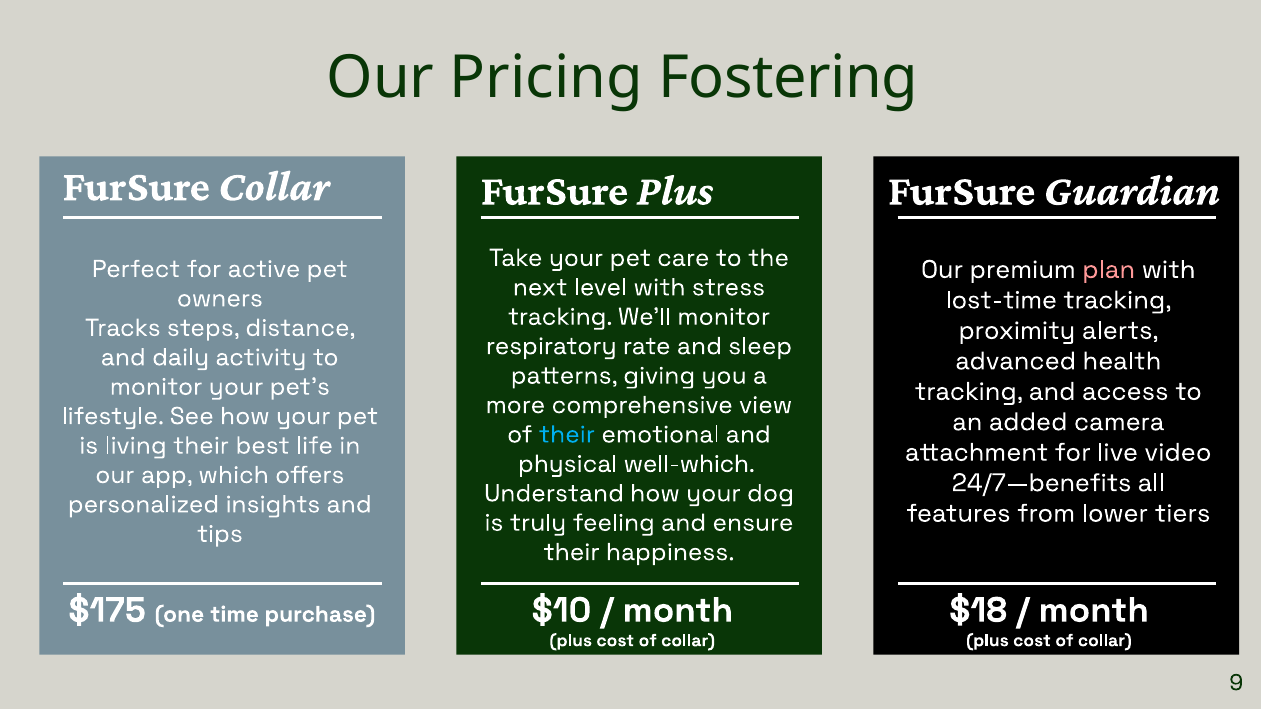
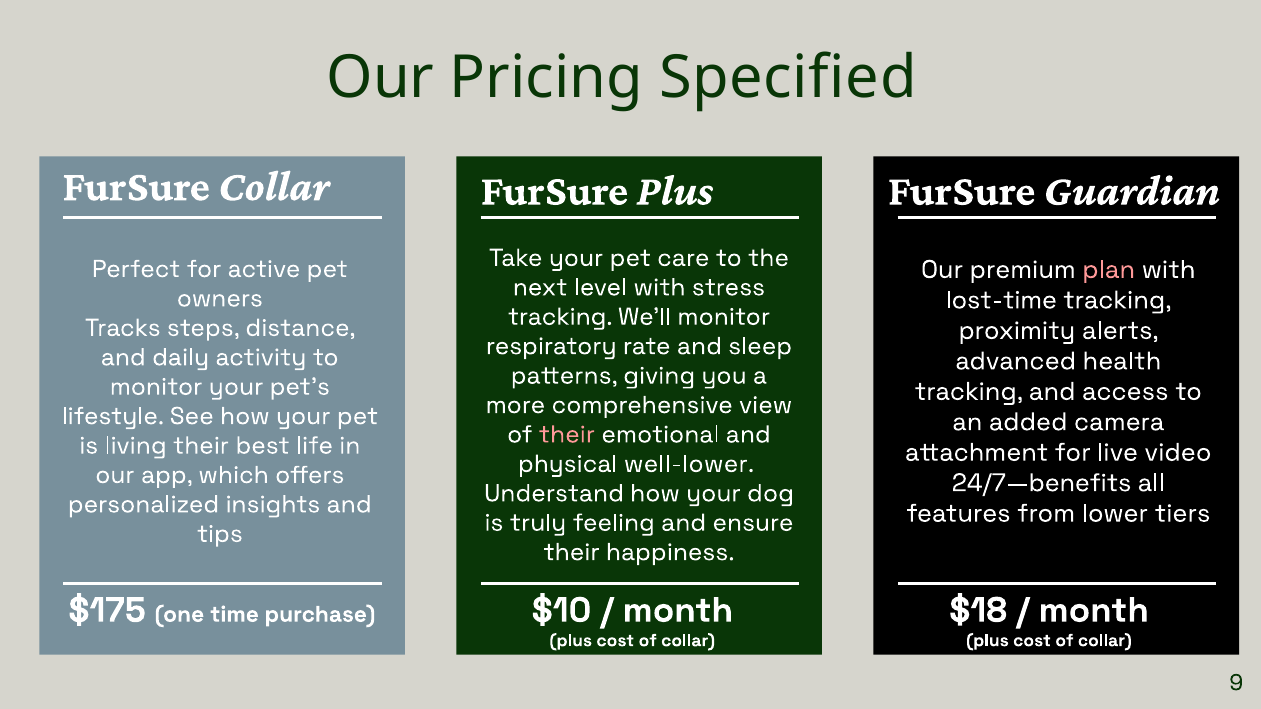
Fostering: Fostering -> Specified (788, 78)
their colour: light blue -> pink (567, 435)
well-which: well-which -> well-lower (689, 464)
